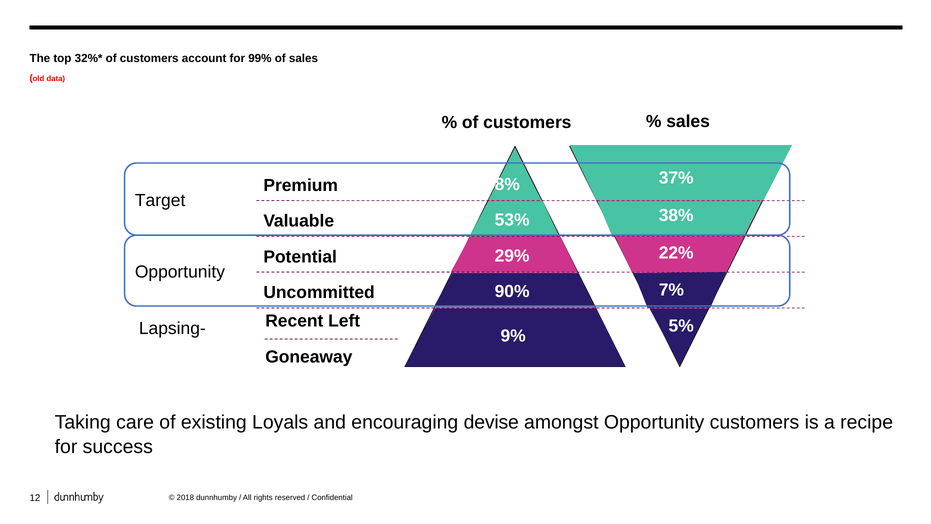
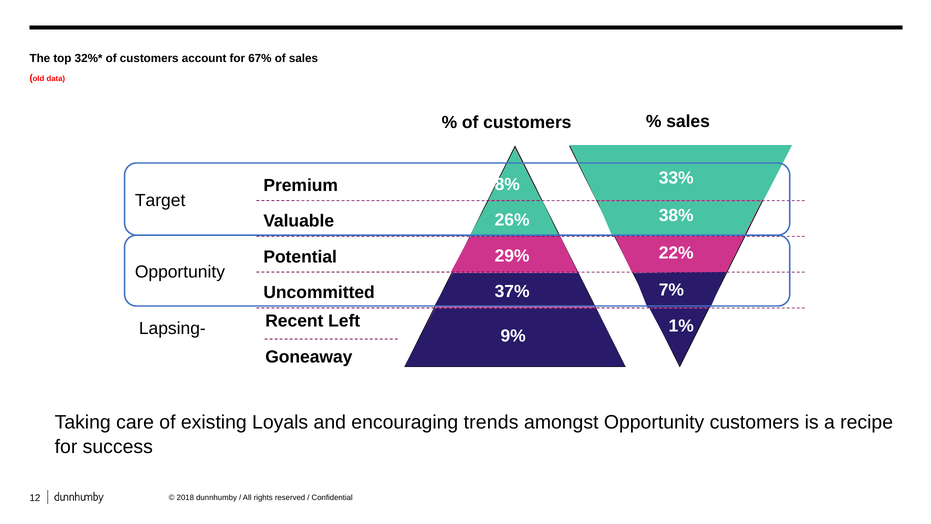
99%: 99% -> 67% (260, 58)
37%: 37% -> 33% (676, 178)
53%: 53% -> 26% (512, 220)
90%: 90% -> 37% (512, 291)
5%: 5% -> 1% (681, 326)
devise: devise -> trends (491, 422)
